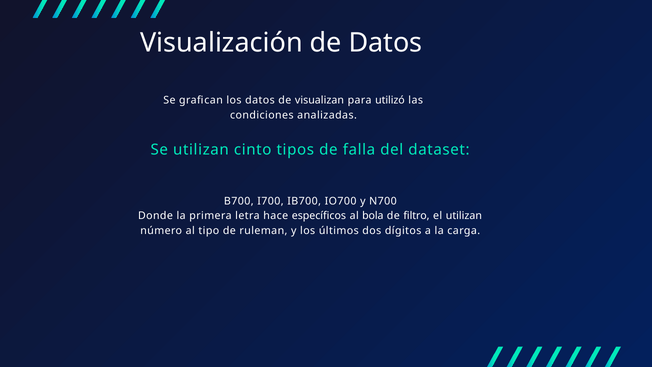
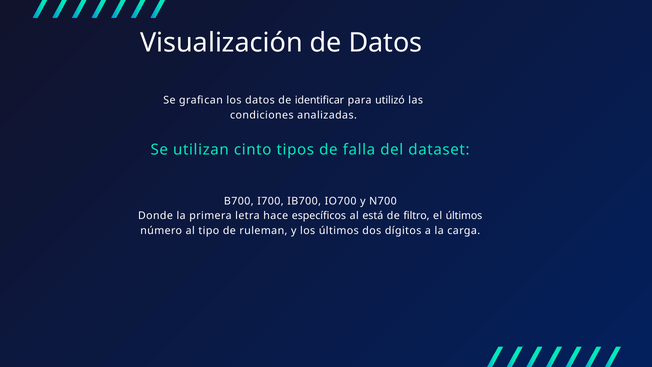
visualizan: visualizan -> identificar (320, 100)
bola: bola -> está (373, 216)
el utilizan: utilizan -> últimos (464, 216)
